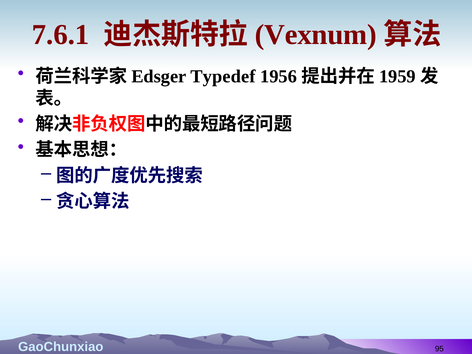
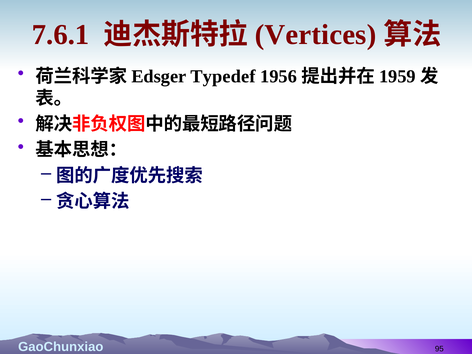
Vexnum: Vexnum -> Vertices (316, 35)
